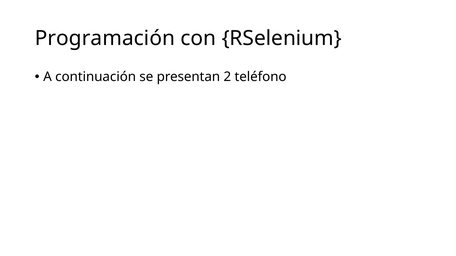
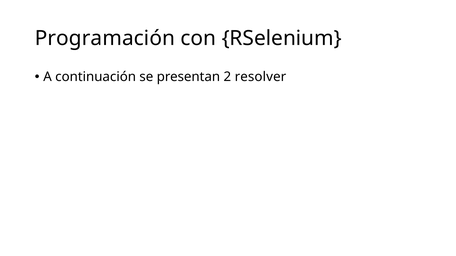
teléfono: teléfono -> resolver (260, 77)
